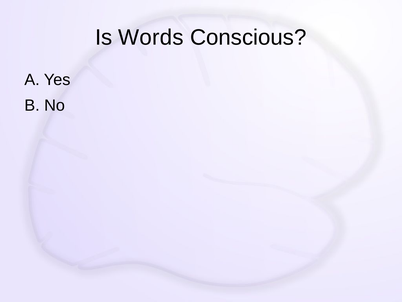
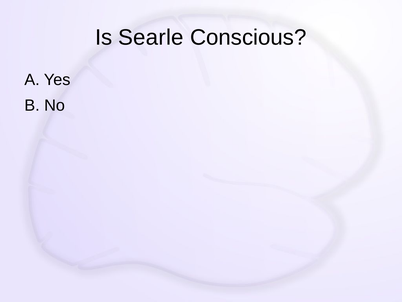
Words: Words -> Searle (151, 37)
